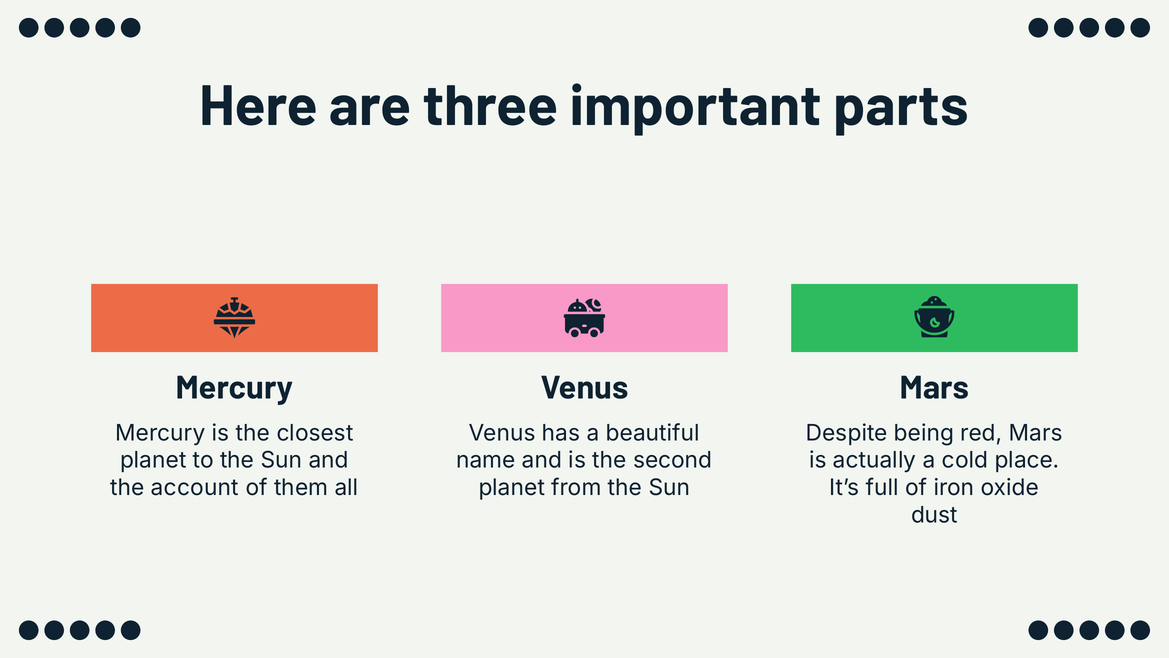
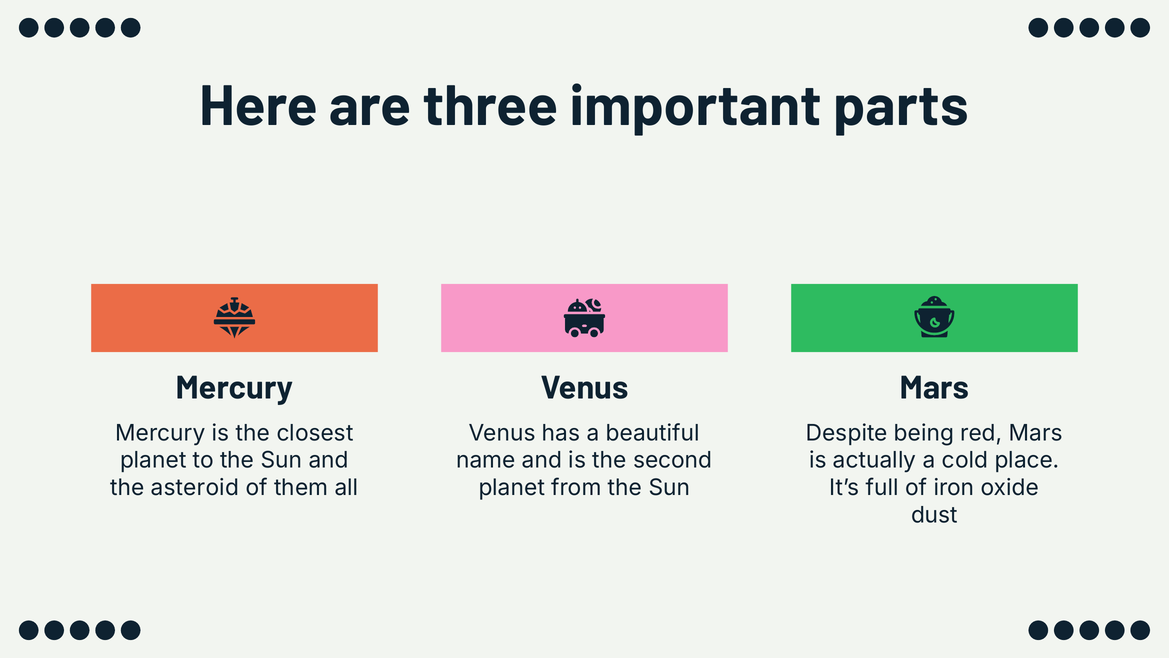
account: account -> asteroid (195, 487)
